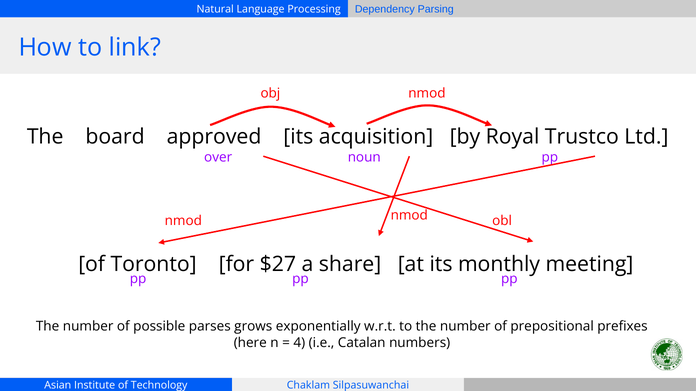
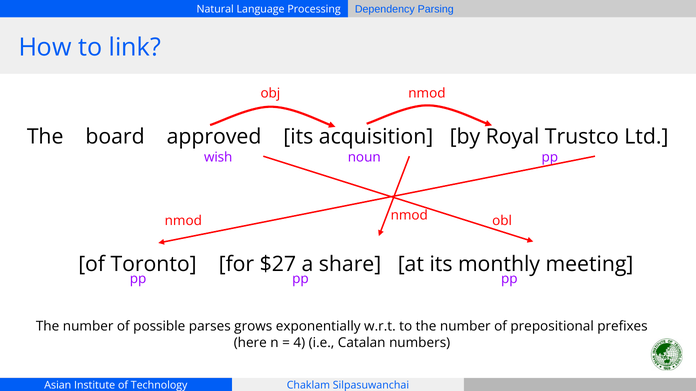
over: over -> wish (218, 157)
